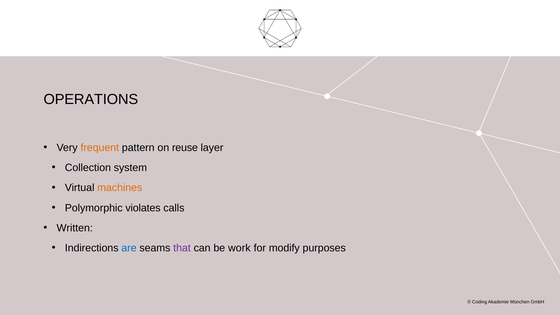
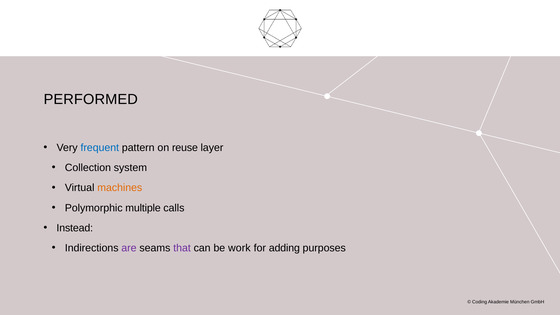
OPERATIONS: OPERATIONS -> PERFORMED (91, 99)
frequent colour: orange -> blue (100, 148)
violates: violates -> multiple (143, 208)
Written: Written -> Instead (75, 228)
are colour: blue -> purple (129, 248)
modify: modify -> adding (284, 248)
